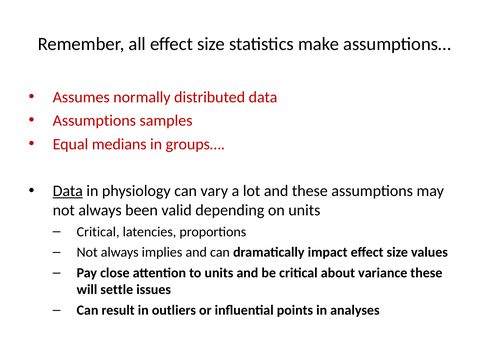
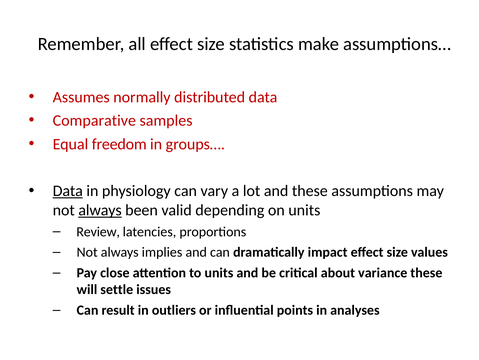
Assumptions: Assumptions -> Comparative (94, 120)
medians: medians -> freedom (119, 144)
always underline: none -> present (100, 210)
Critical: Critical -> Review (98, 231)
